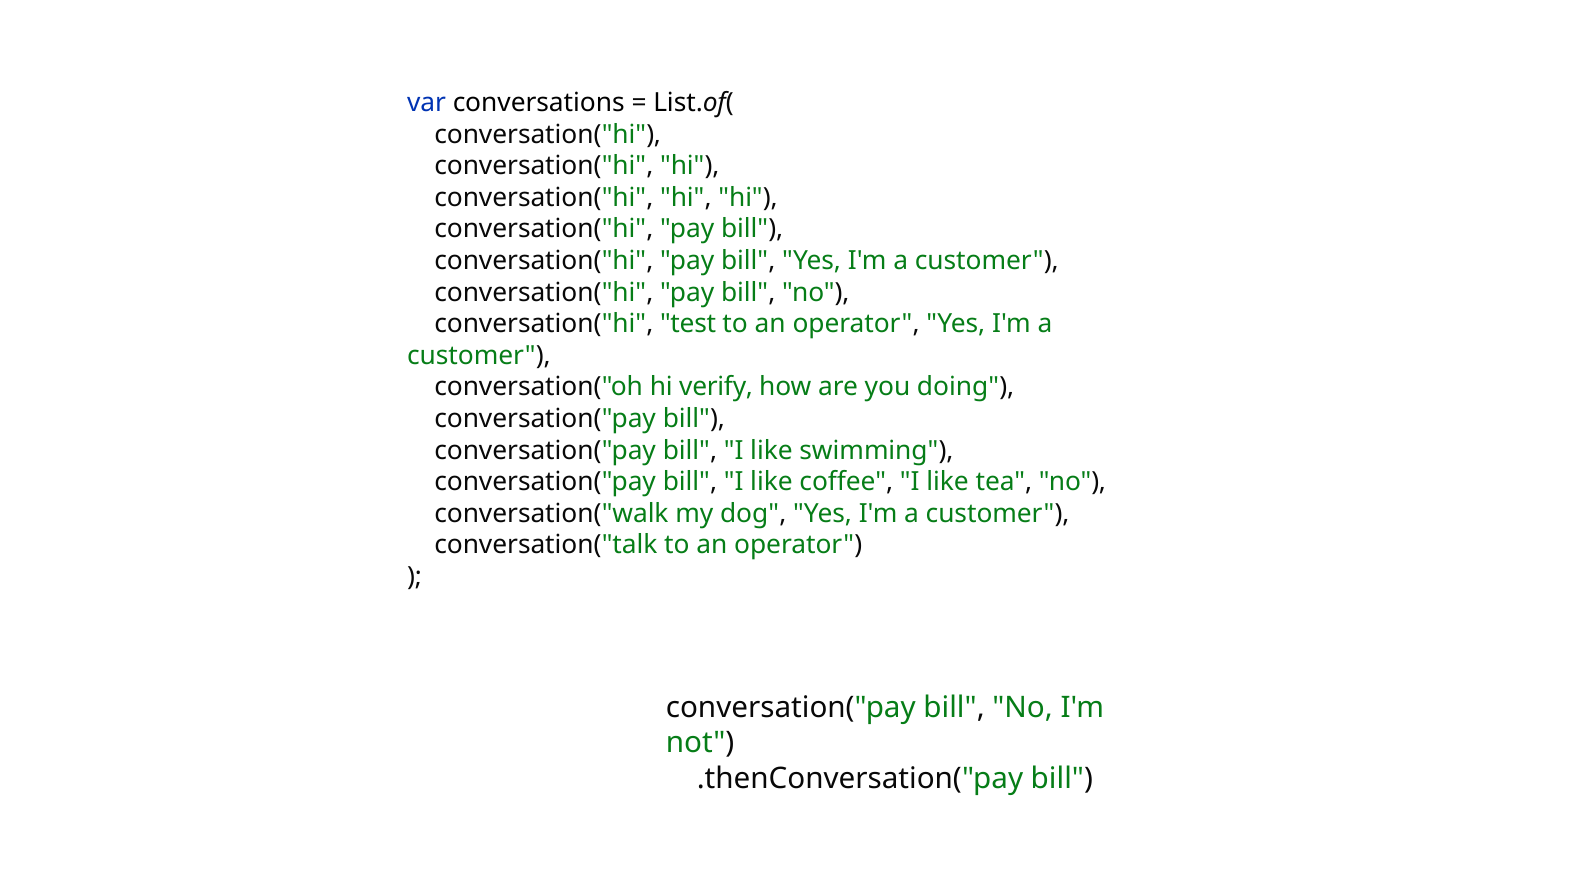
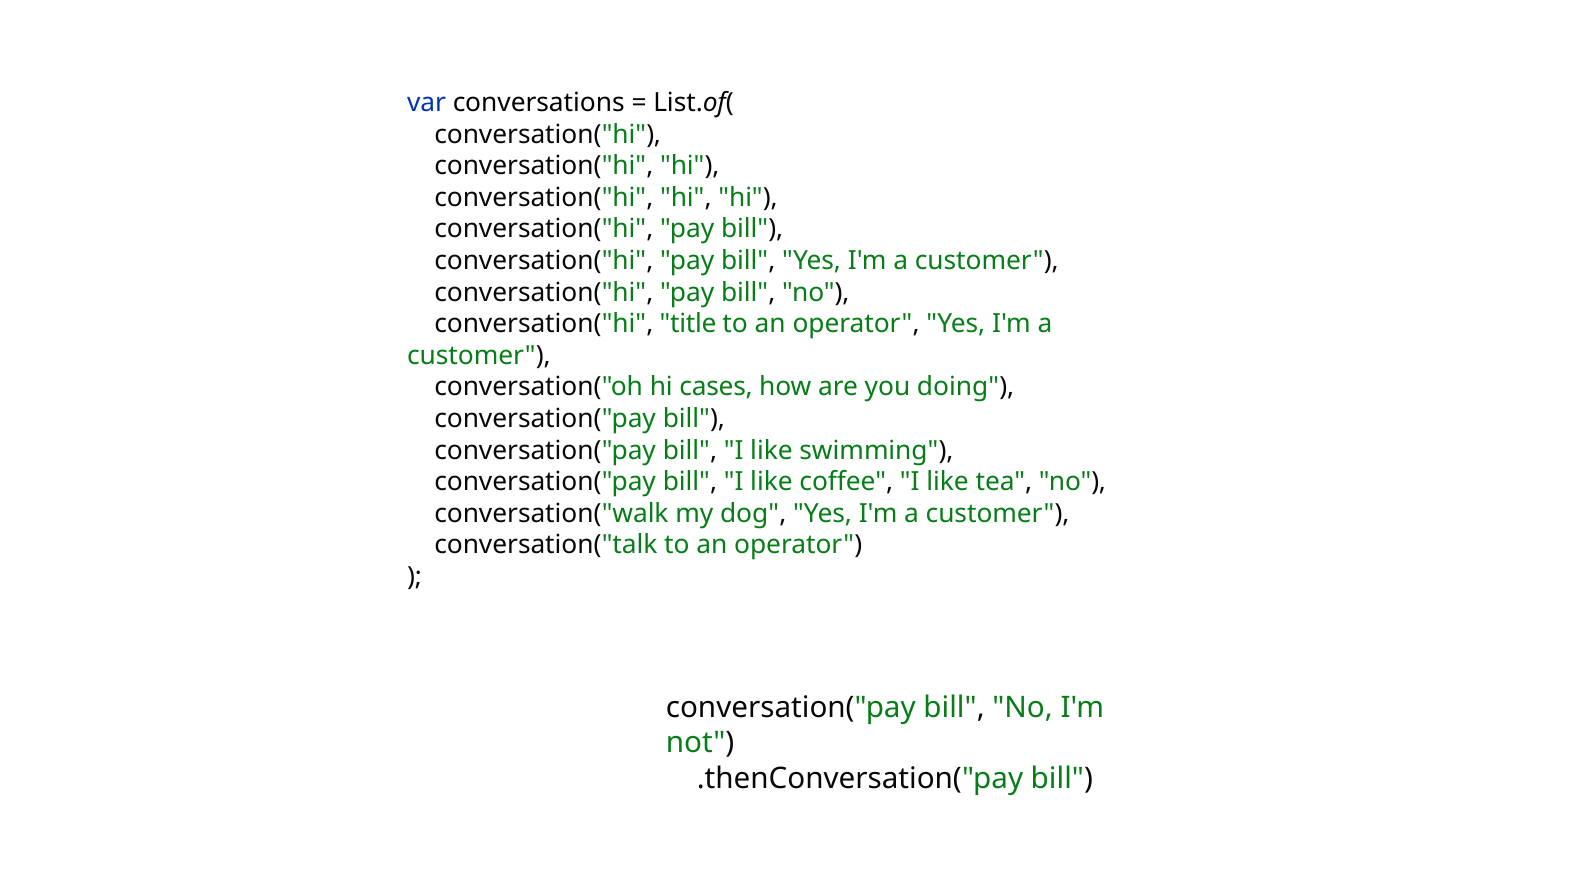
test: test -> title (688, 324)
verify: verify -> cases (716, 387)
